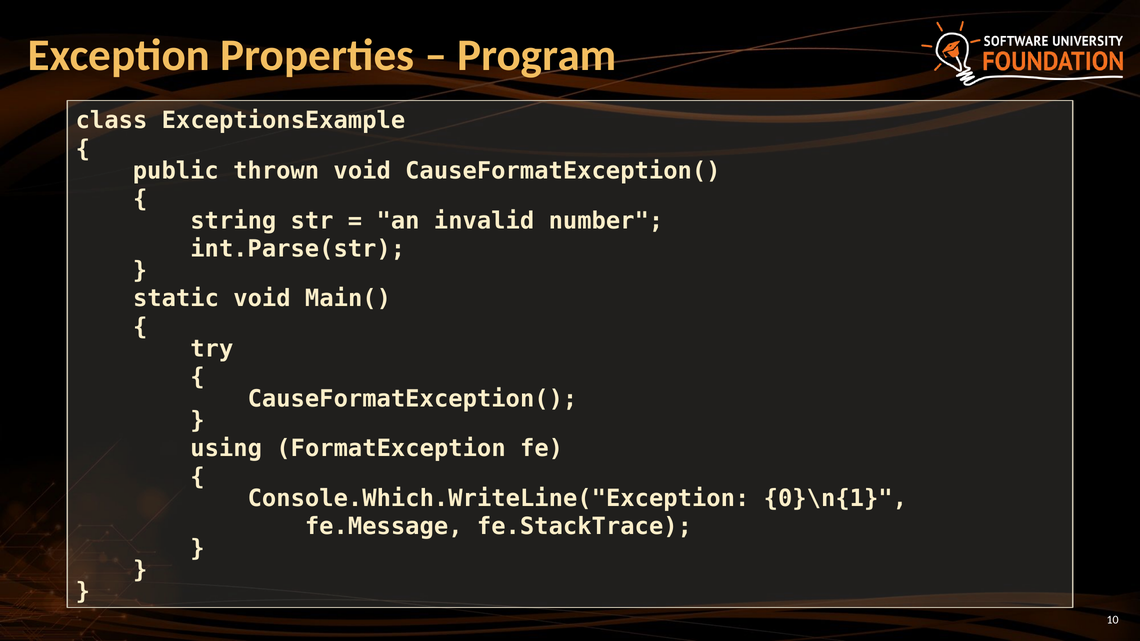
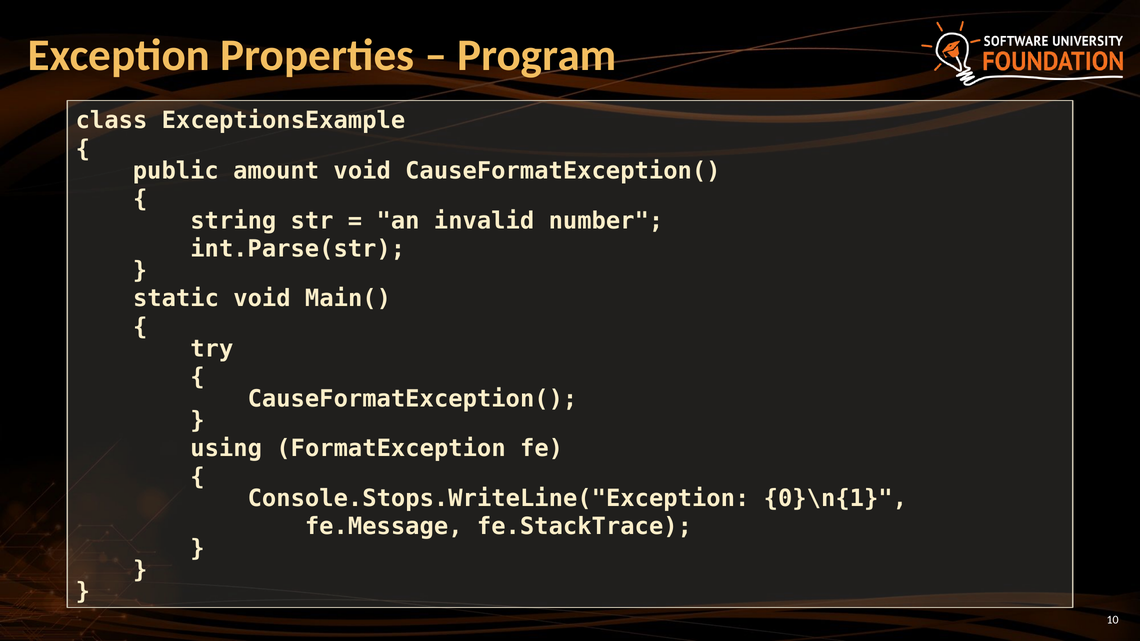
thrown: thrown -> amount (276, 171)
Console.Which.WriteLine("Exception: Console.Which.WriteLine("Exception -> Console.Stops.WriteLine("Exception (498, 499)
